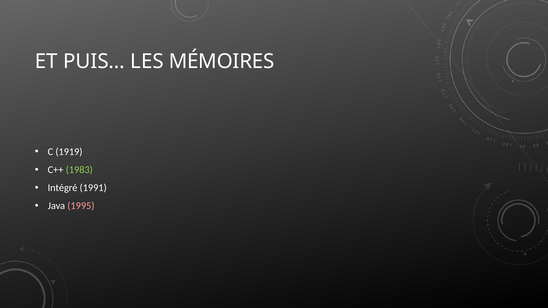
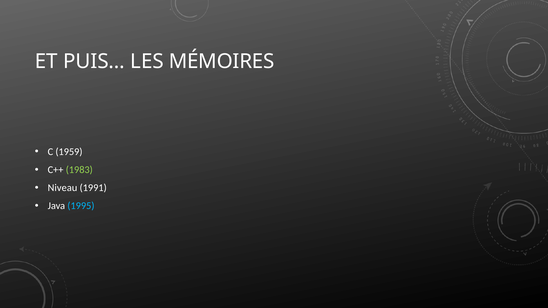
1919: 1919 -> 1959 (69, 152)
Intégré: Intégré -> Niveau (62, 188)
1995 colour: pink -> light blue (81, 206)
